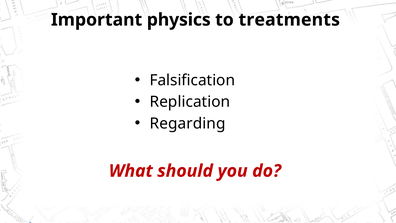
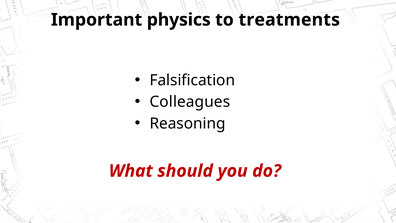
Replication: Replication -> Colleagues (190, 102)
Regarding: Regarding -> Reasoning (188, 123)
